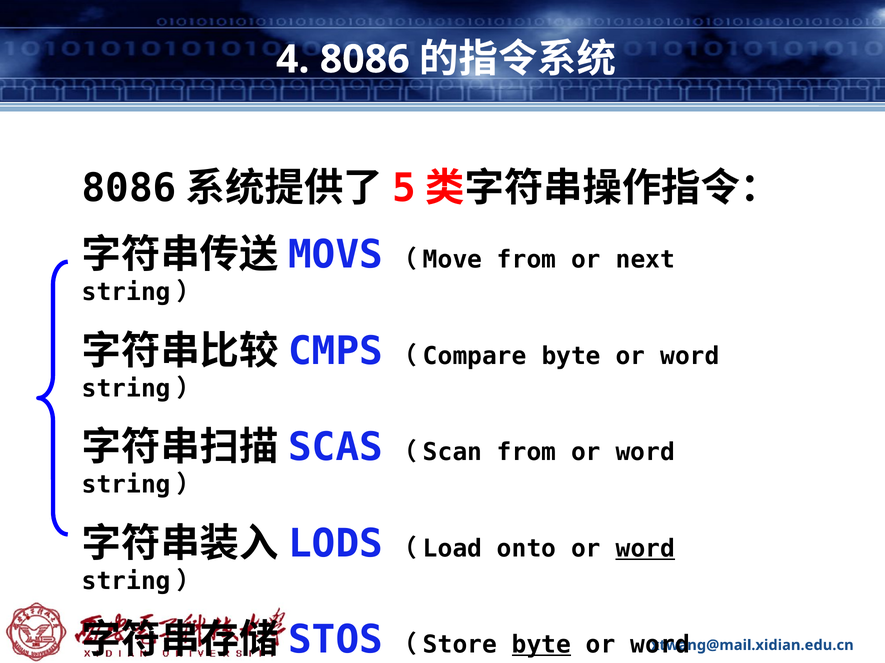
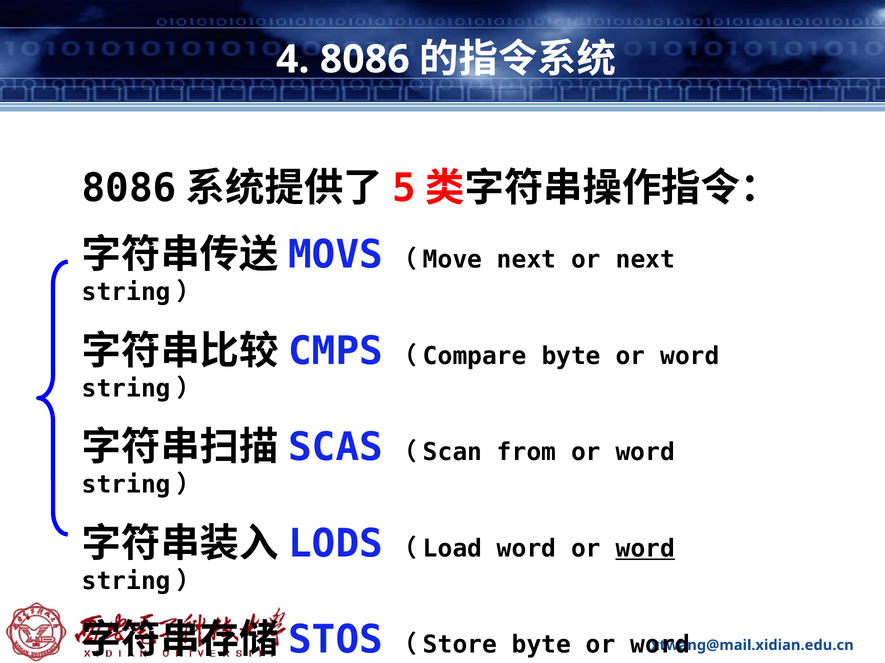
from: from -> next (527, 260)
onto: onto -> word (527, 549)
byte underline: present -> none (541, 646)
